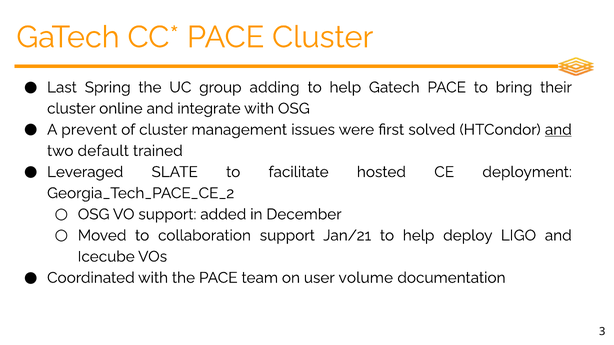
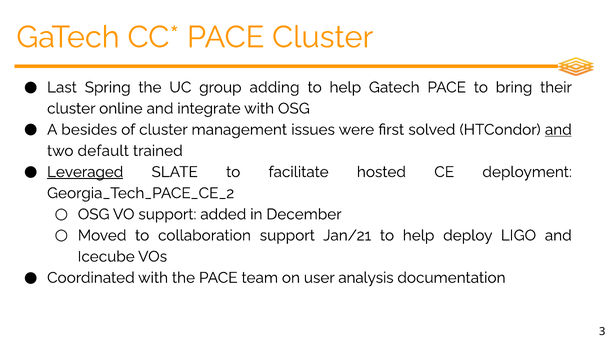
prevent: prevent -> besides (89, 130)
Leveraged underline: none -> present (85, 172)
volume: volume -> analysis (366, 278)
